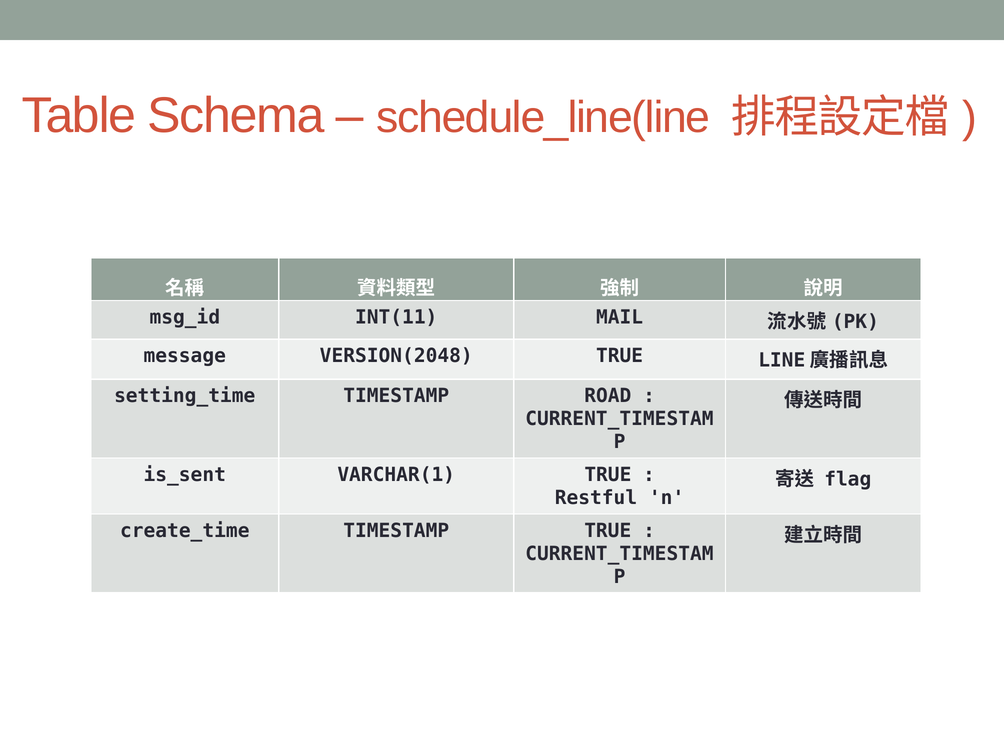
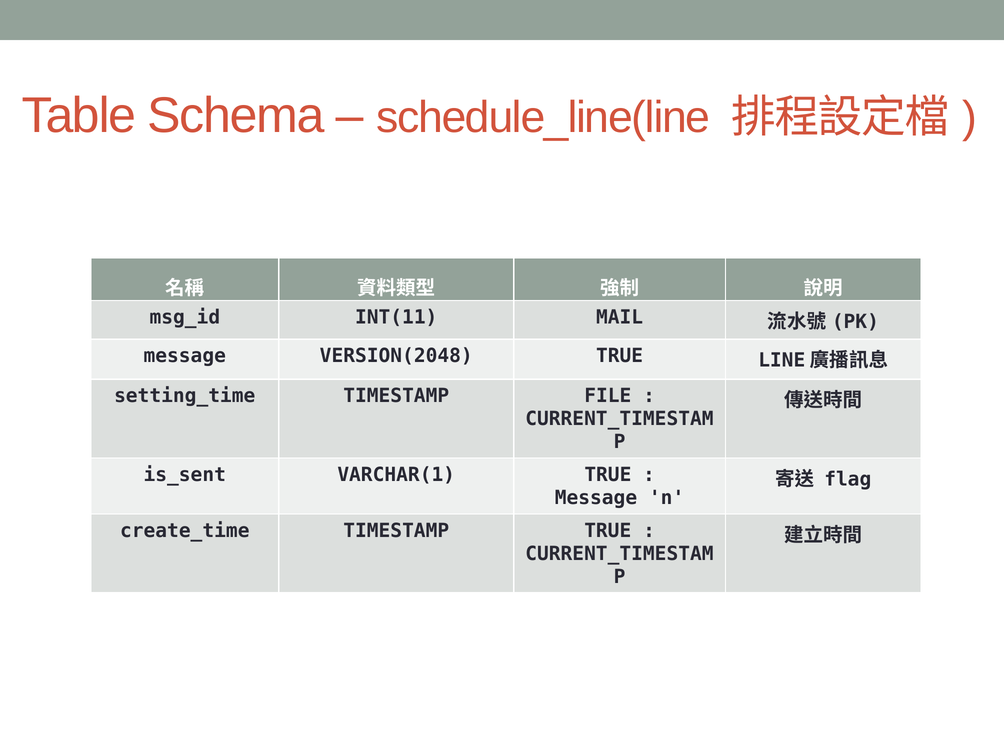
ROAD: ROAD -> FILE (608, 396)
Restful: Restful -> Message (596, 498)
